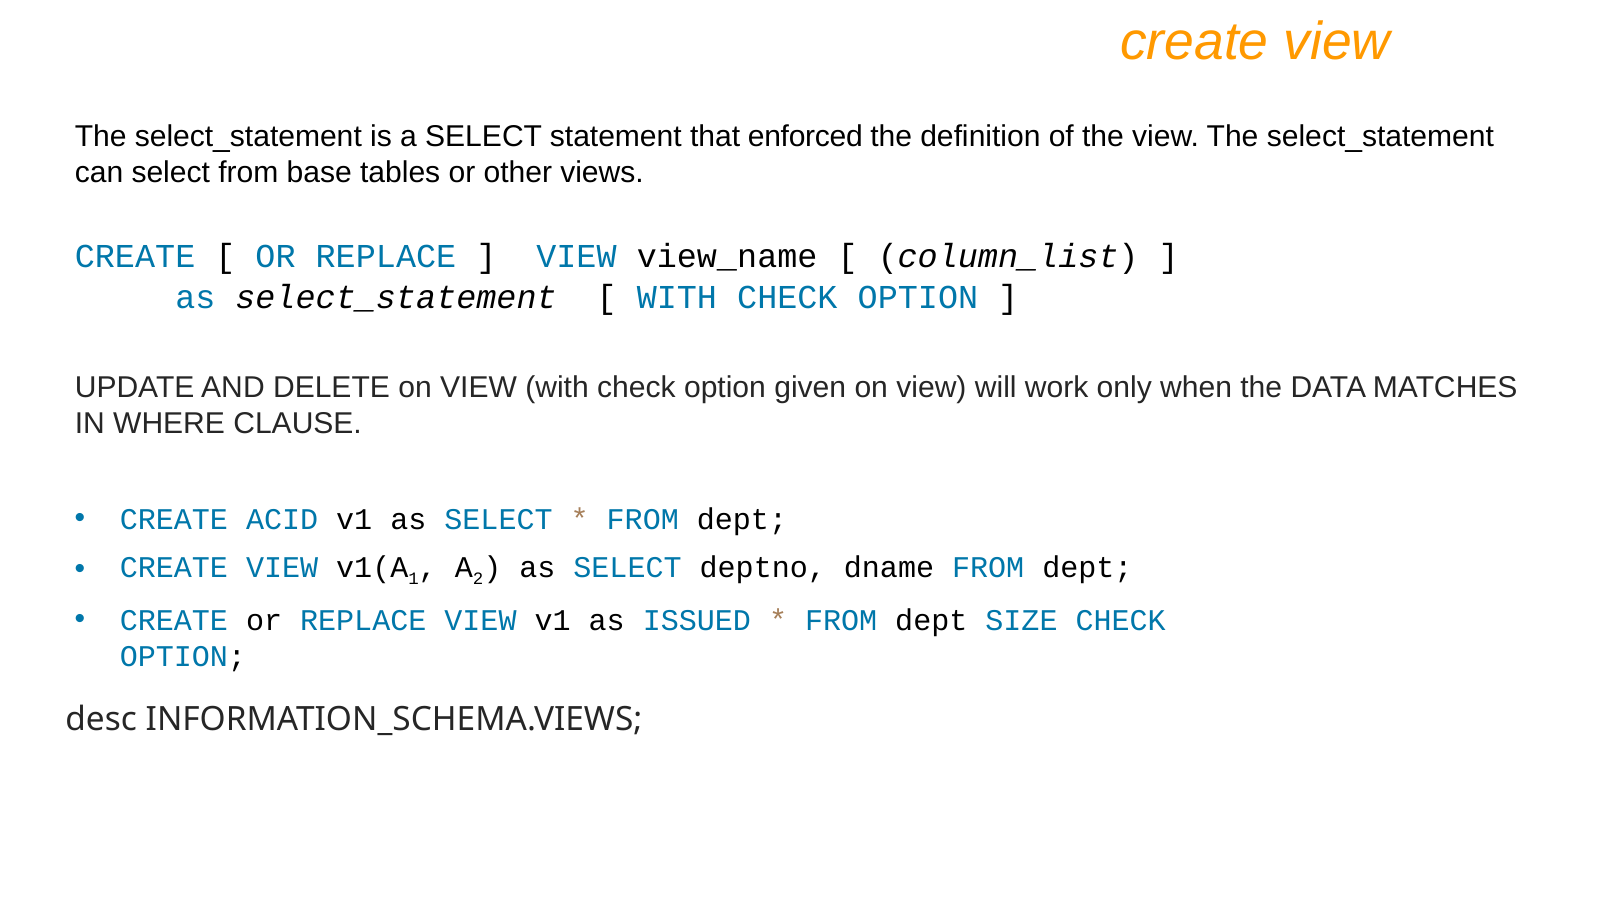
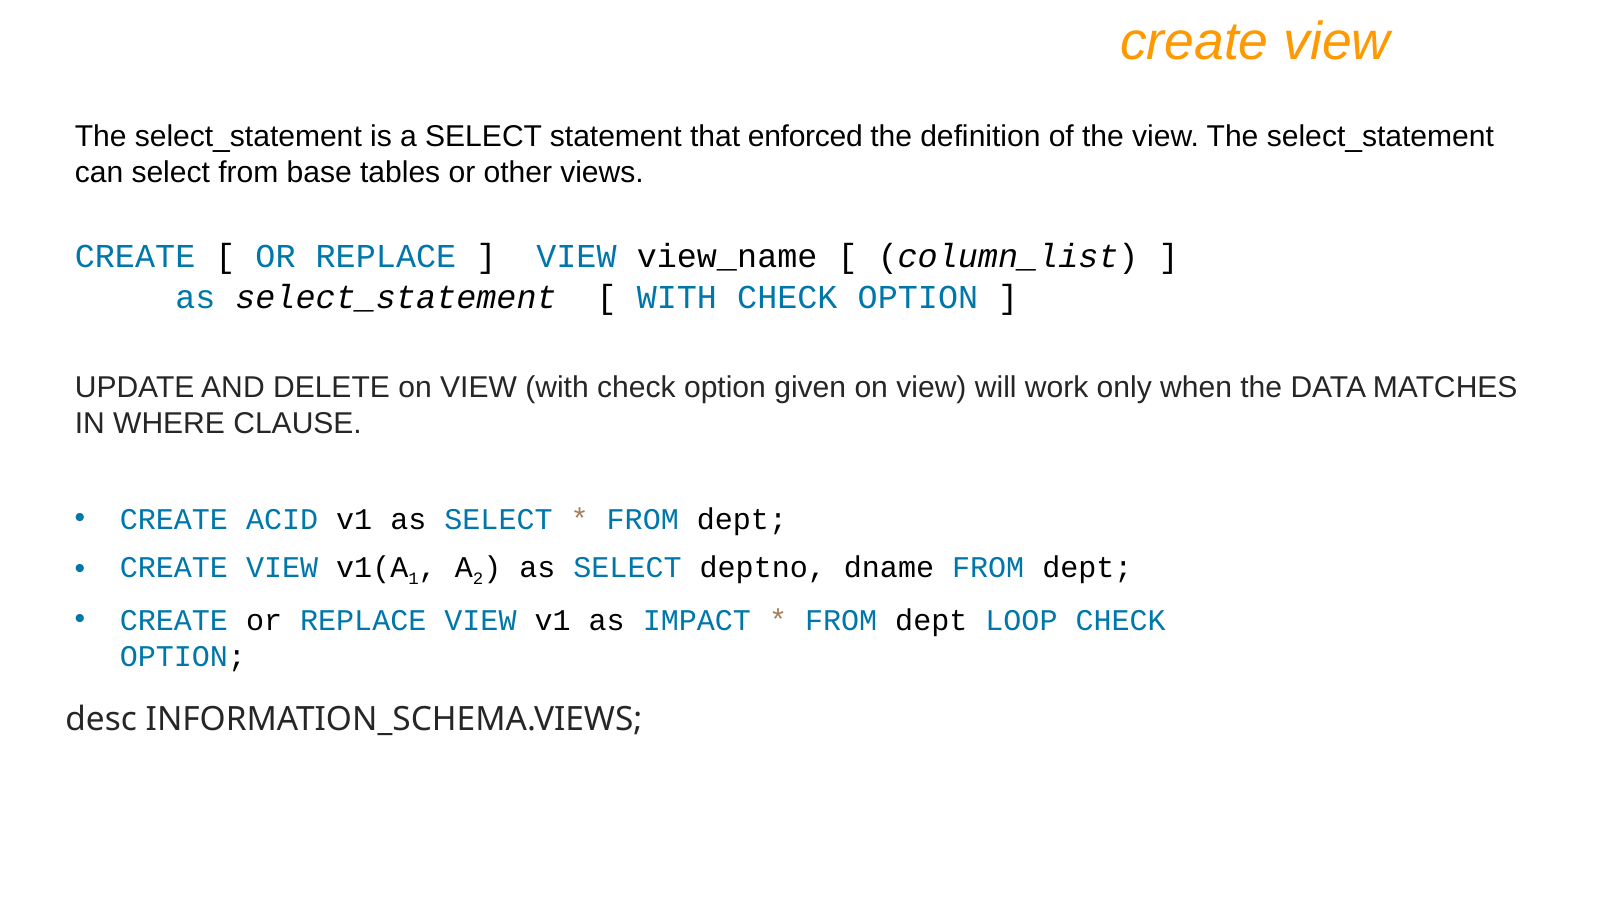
ISSUED: ISSUED -> IMPACT (697, 620)
SIZE: SIZE -> LOOP (1021, 620)
